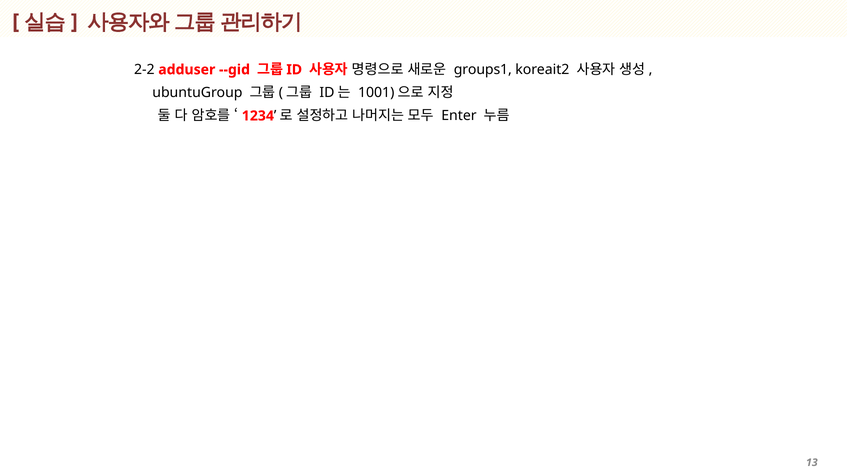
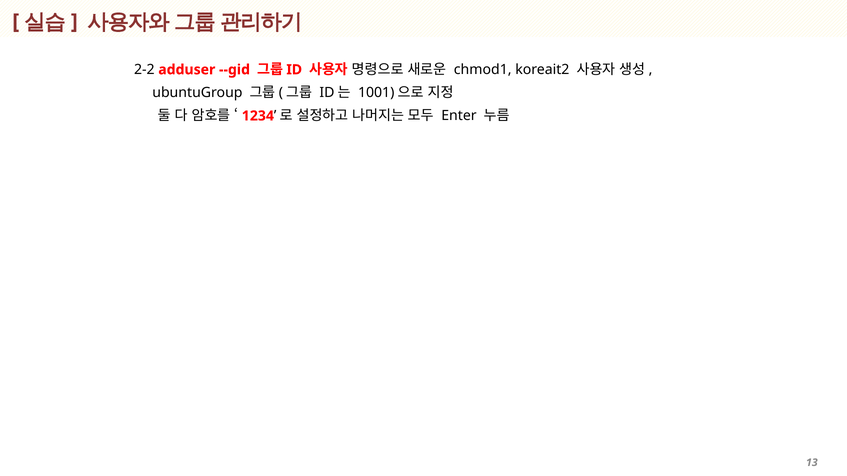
groups1: groups1 -> chmod1 (483, 70)
